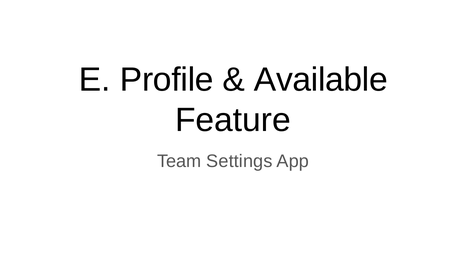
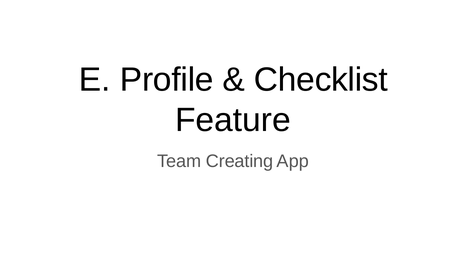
Available: Available -> Checklist (321, 80)
Settings: Settings -> Creating (240, 161)
